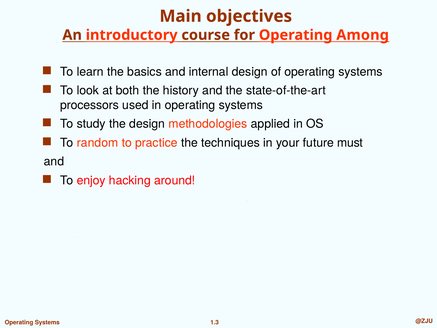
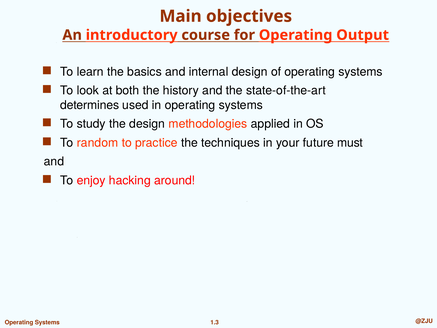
Among: Among -> Output (363, 35)
processors: processors -> determines (90, 105)
